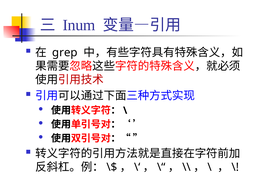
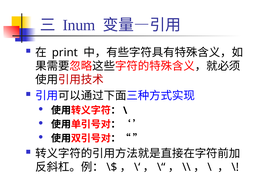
grep: grep -> print (65, 52)
